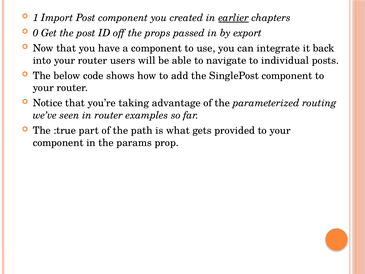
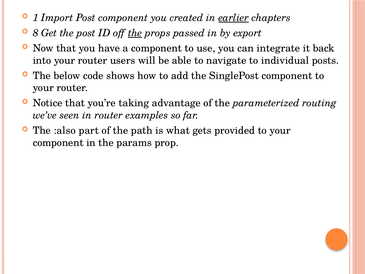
0: 0 -> 8 (36, 33)
the underline: none -> present (135, 33)
:true: :true -> :also (65, 130)
